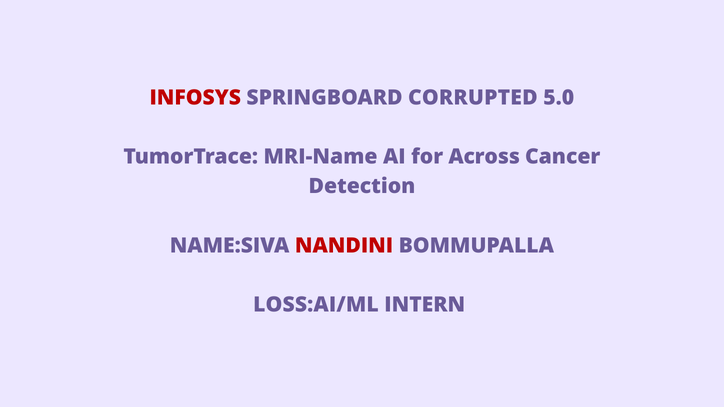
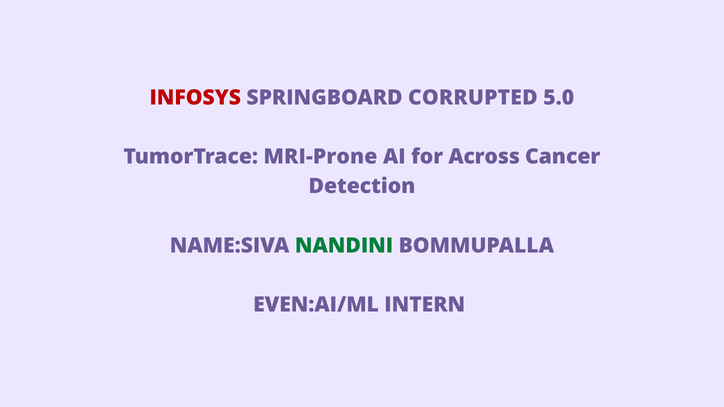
MRI-Name: MRI-Name -> MRI-Prone (320, 157)
NANDINI colour: red -> green (344, 246)
LOSS:AI/ML: LOSS:AI/ML -> EVEN:AI/ML (316, 305)
